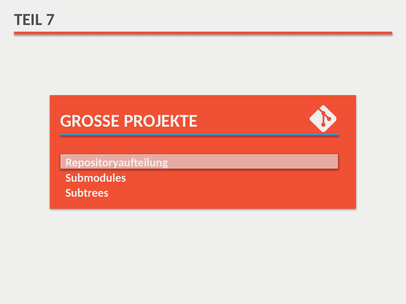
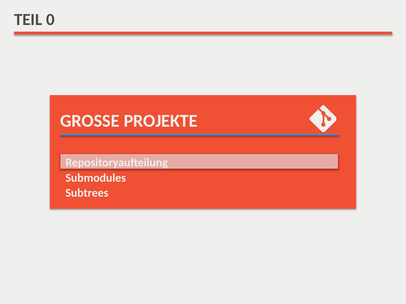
7: 7 -> 0 (50, 20)
